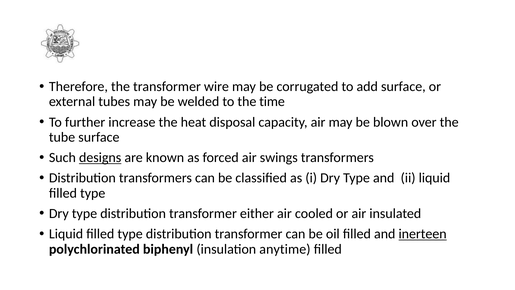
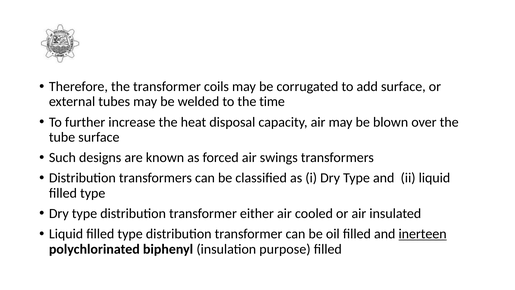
wire: wire -> coils (216, 86)
designs underline: present -> none (100, 157)
anytime: anytime -> purpose (285, 249)
